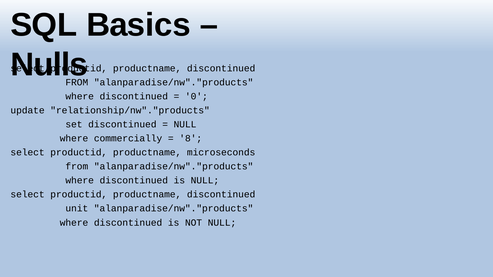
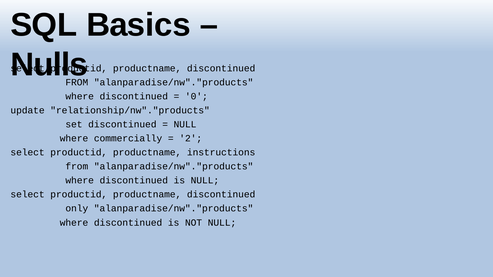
8: 8 -> 2 (191, 138)
microseconds: microseconds -> instructions (221, 152)
unit: unit -> only (77, 209)
